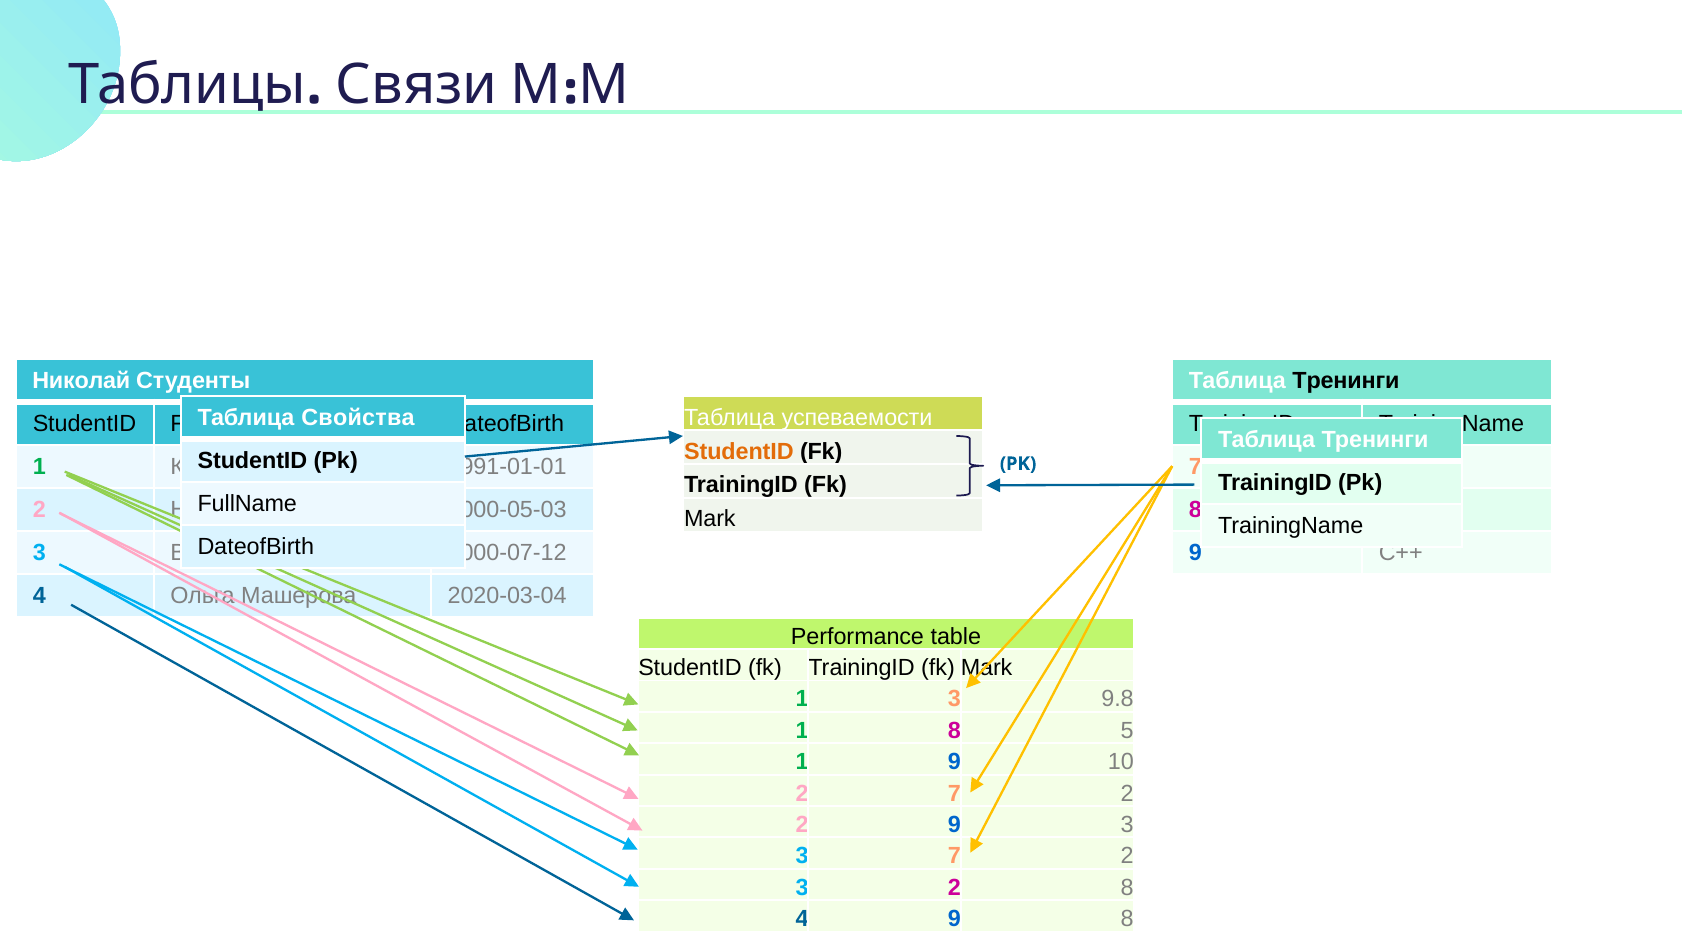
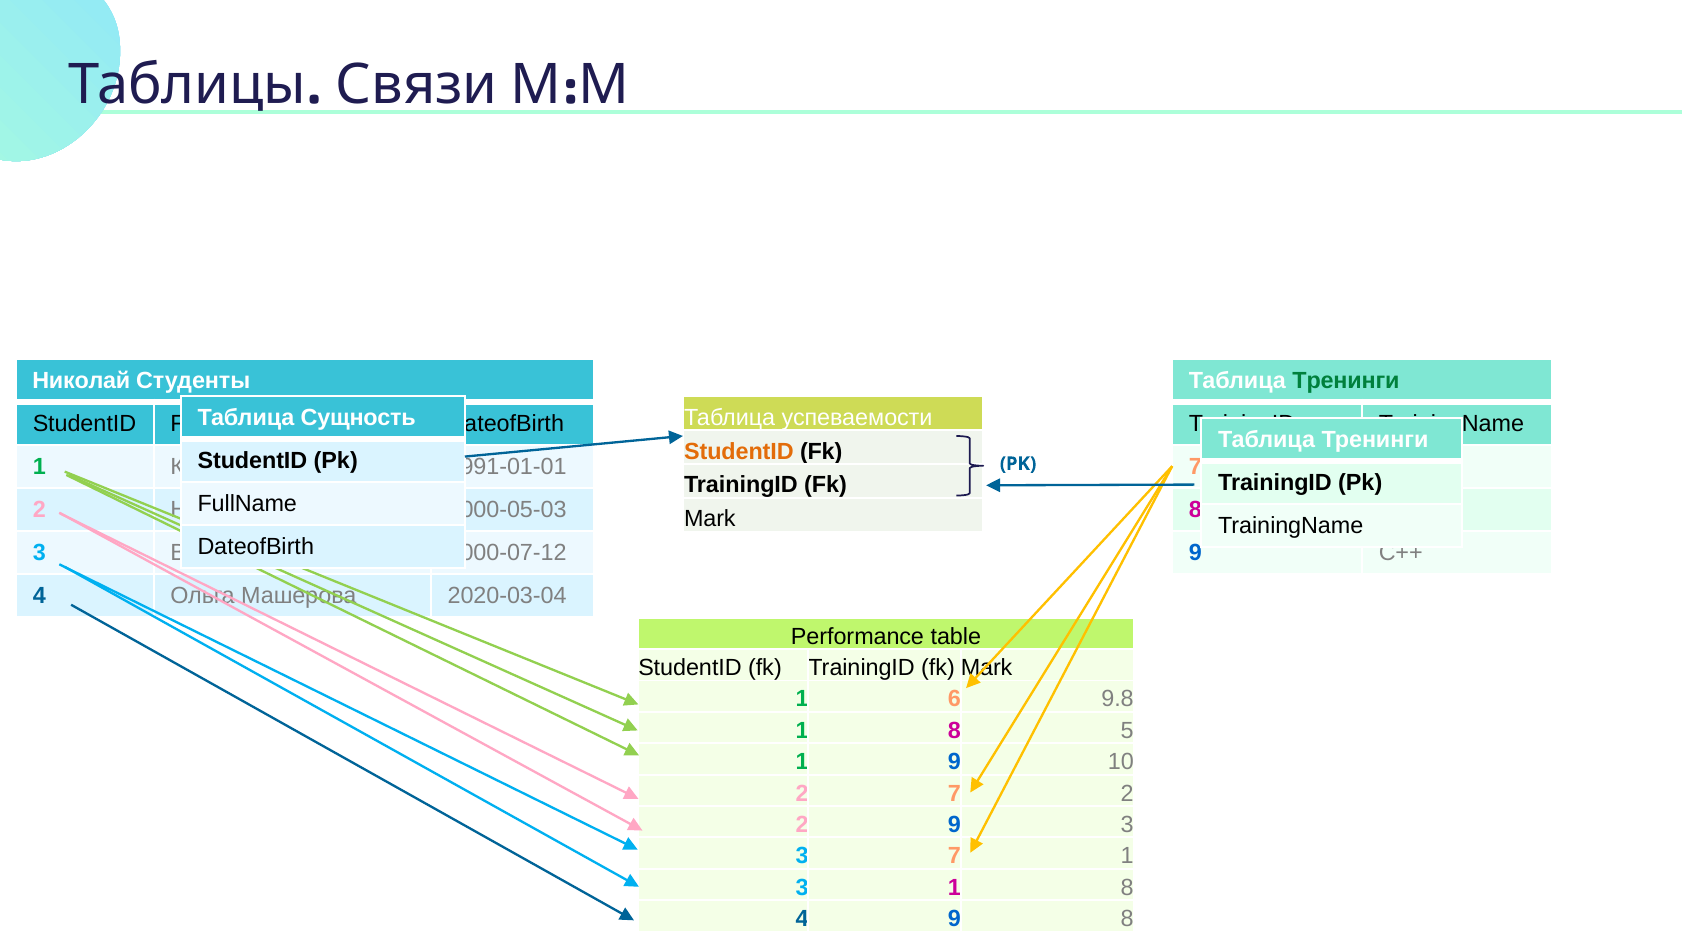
Тренинги colour: black -> green (1346, 381)
Свойства: Свойства -> Сущность (358, 418)
1 3: 3 -> 6 (954, 699)
3 7 2: 2 -> 1 (1127, 856)
3 2: 2 -> 1 (954, 888)
